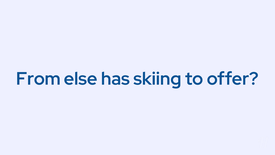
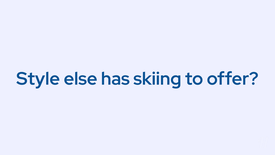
From: From -> Style (38, 79)
